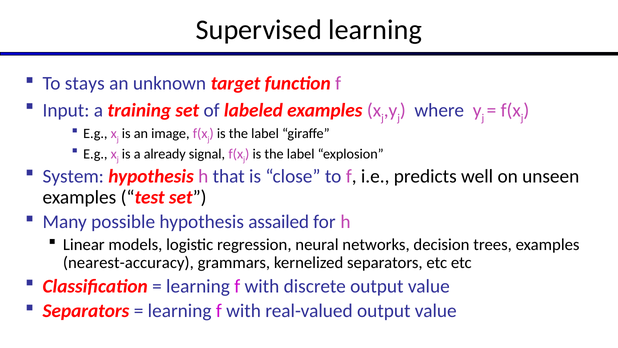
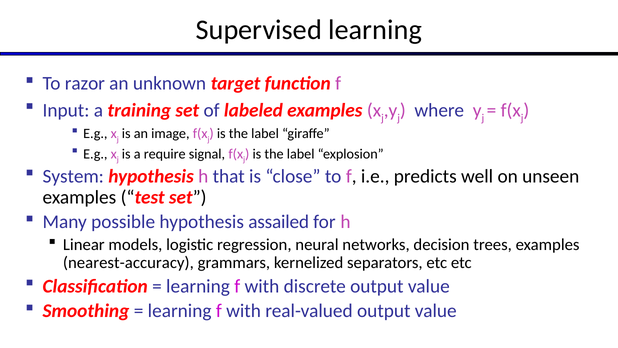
stays: stays -> razor (85, 83)
already: already -> require (165, 154)
Separators: Separators -> Smoothing (86, 311)
